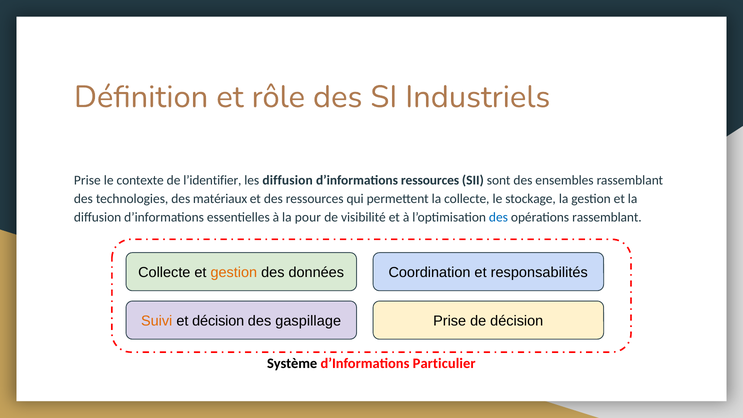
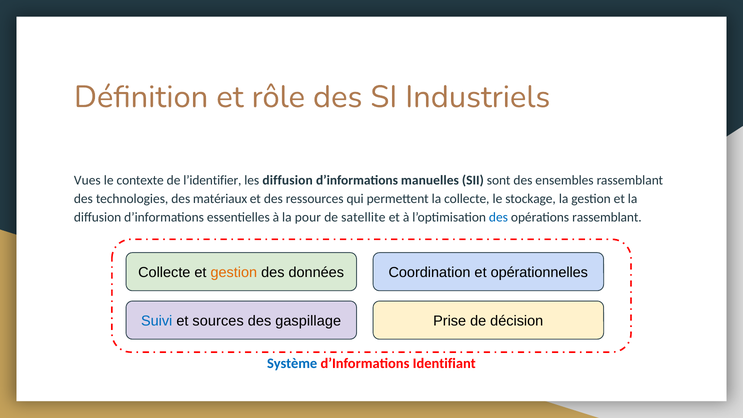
Prise: Prise -> Vues (87, 181)
d’informations ressources: ressources -> manuelles (430, 181)
visibilité: visibilité -> satellite (363, 217)
responsabilités: responsabilités -> opérationnelles (539, 273)
Suivi colour: orange -> blue (157, 321)
et décision: décision -> sources (218, 321)
Système colour: black -> blue (292, 363)
Particulier: Particulier -> Identifiant (444, 363)
